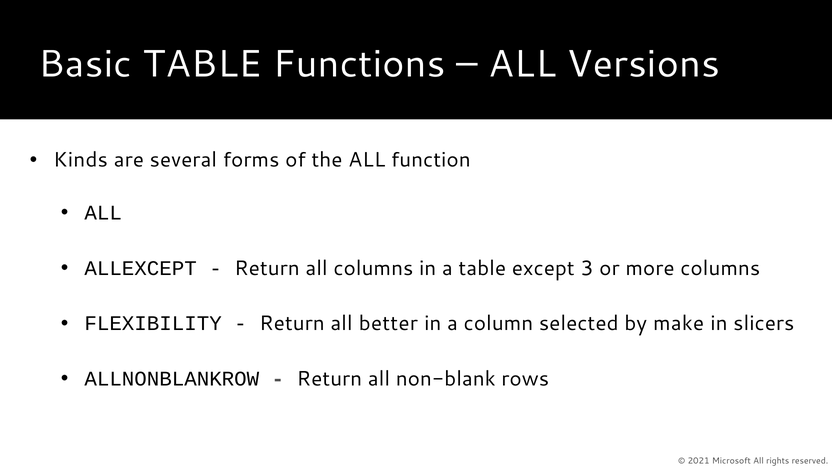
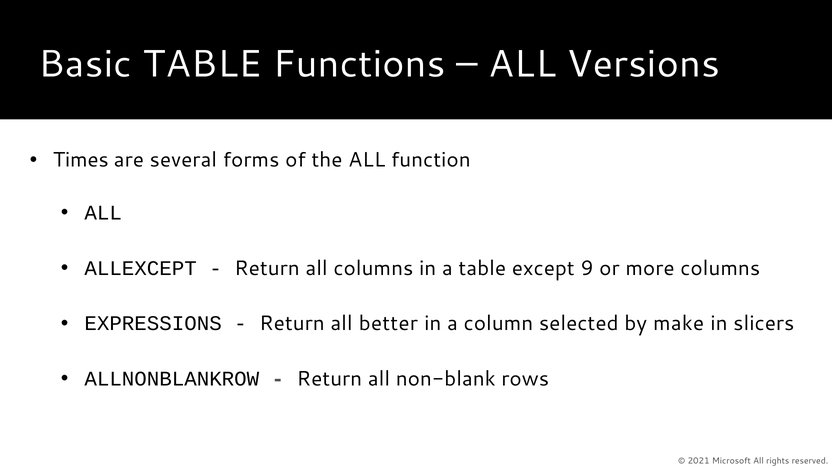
Kinds: Kinds -> Times (81, 160)
3: 3 -> 9 (587, 268)
FLEXIBILITY: FLEXIBILITY -> EXPRESSIONS (153, 324)
